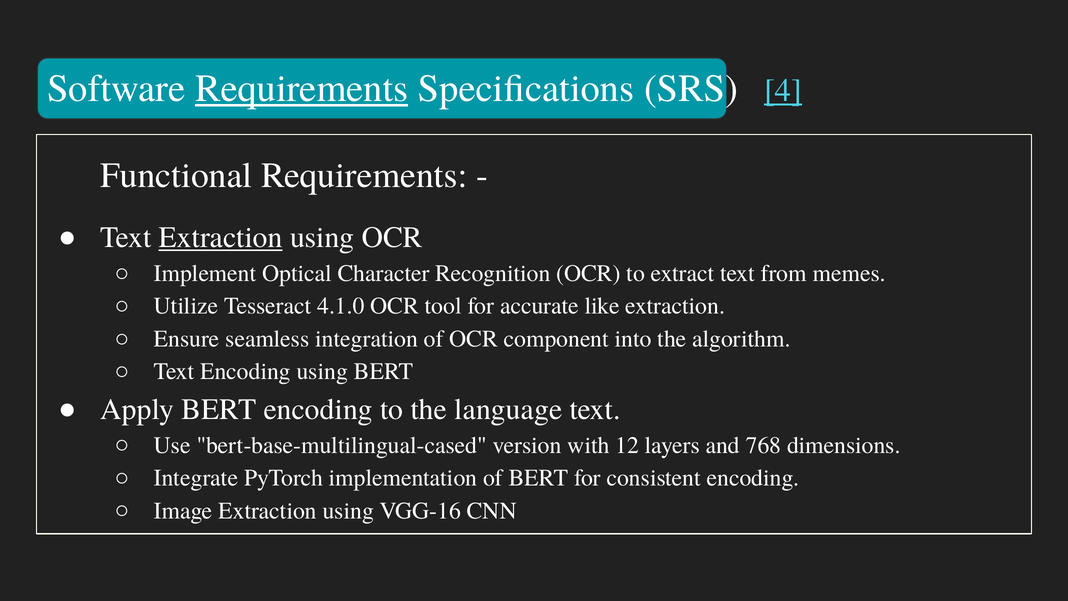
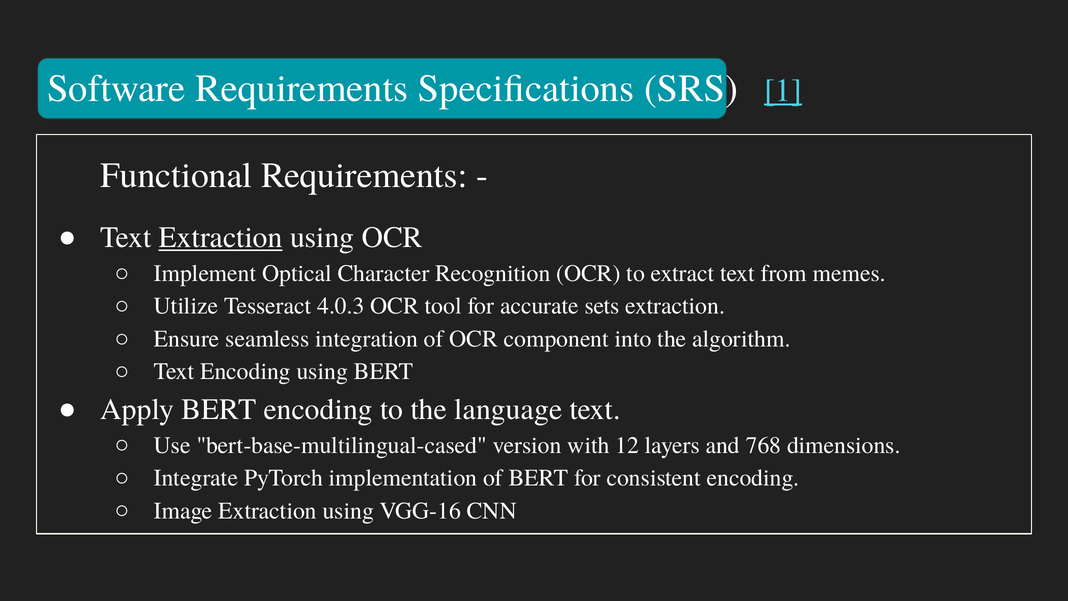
Requirements underline: present -> none (302, 88)
4: 4 -> 1 (783, 90)
4.1.0: 4.1.0 -> 4.0.3 (341, 306)
like: like -> sets (602, 306)
